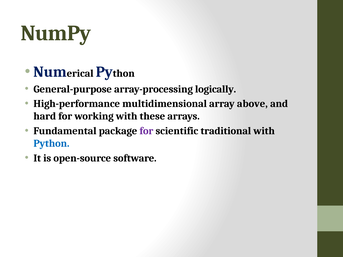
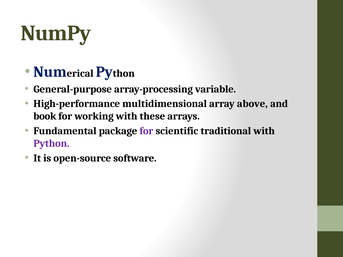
logically: logically -> variable (216, 89)
hard: hard -> book (45, 116)
Python colour: blue -> purple (51, 144)
